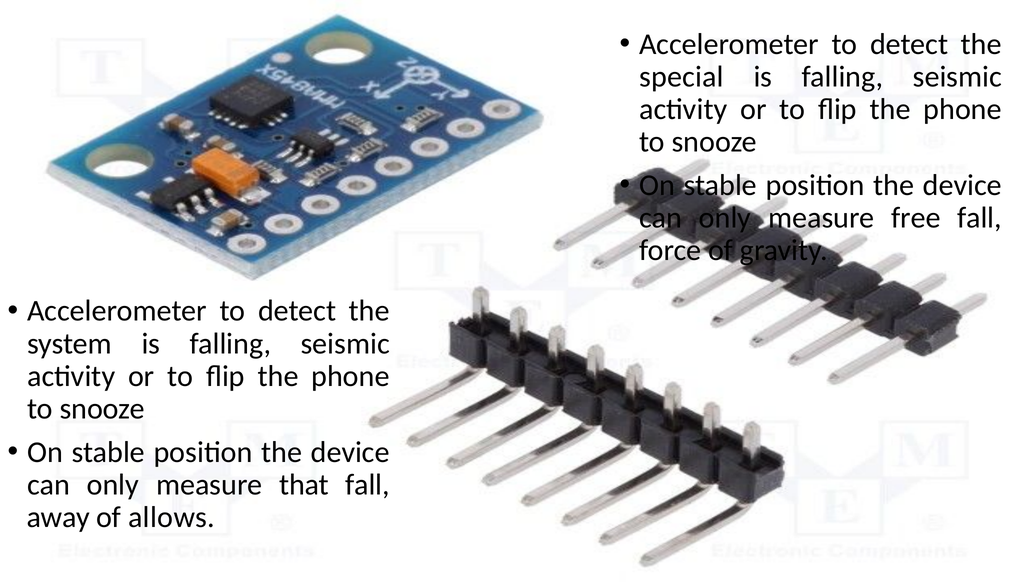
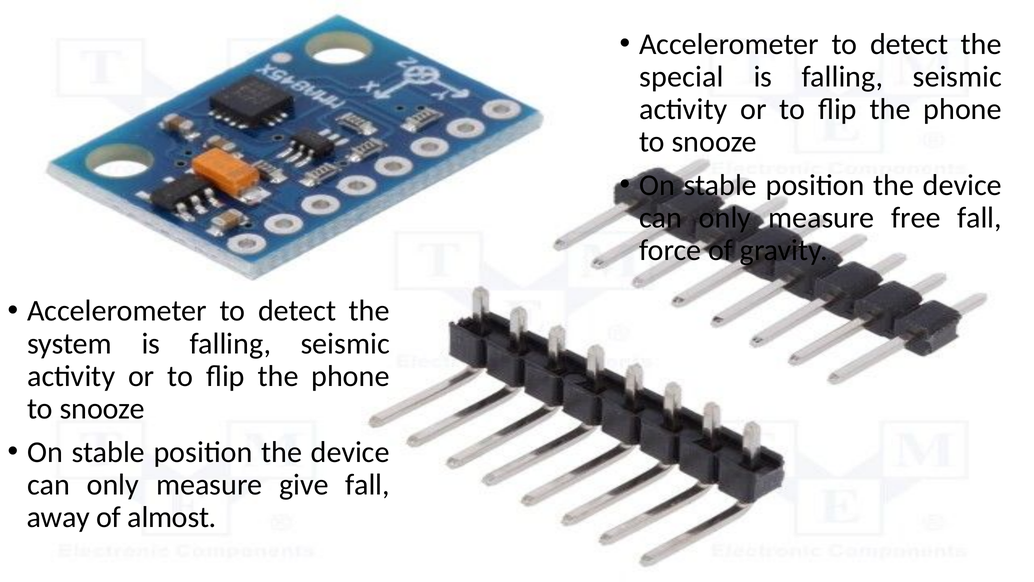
that: that -> give (304, 484)
allows: allows -> almost (172, 517)
